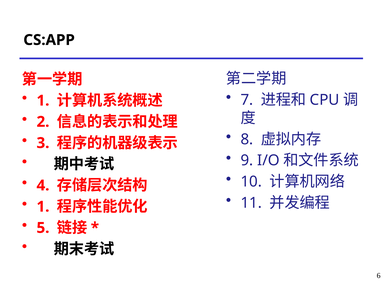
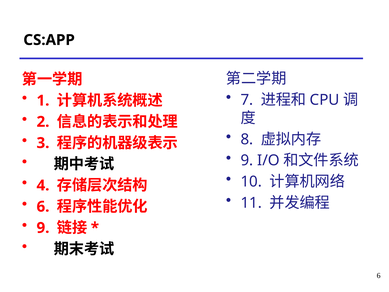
1: 1 -> 6 (43, 206)
5: 5 -> 9 (43, 228)
